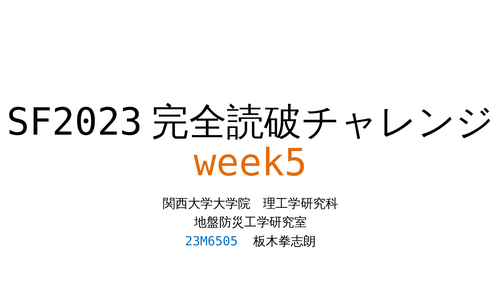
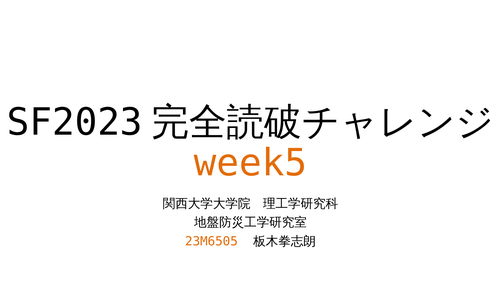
23M6505 colour: blue -> orange (211, 241)
